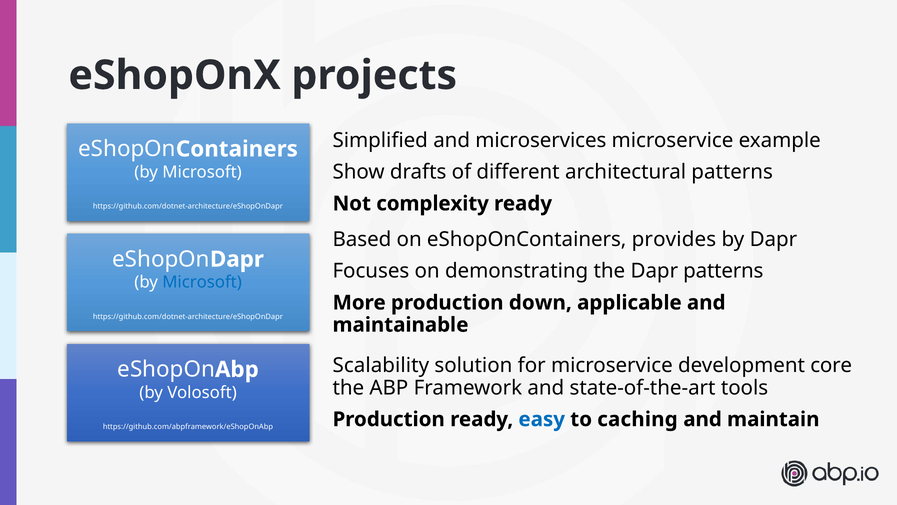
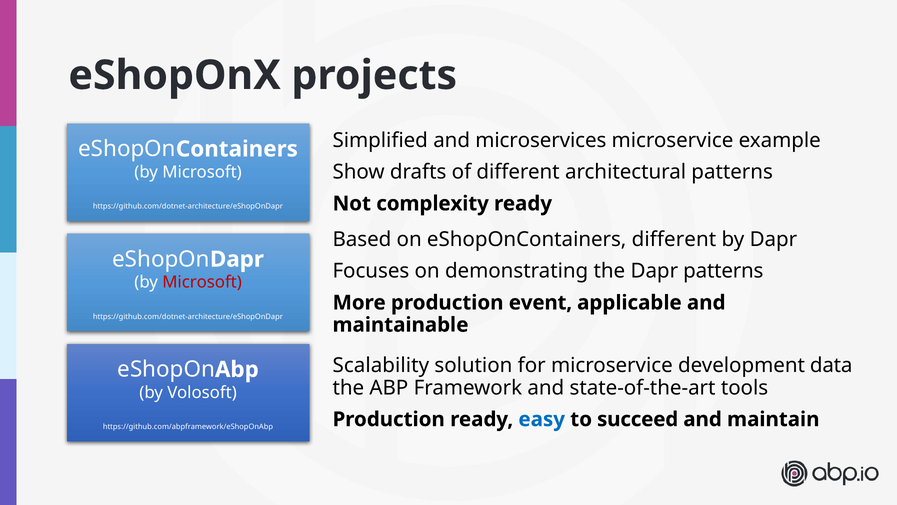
eShopOnContainers provides: provides -> different (674, 239)
Microsoft colour: blue -> red (202, 282)
down: down -> event (540, 302)
core: core -> data (831, 365)
caching: caching -> succeed (638, 419)
